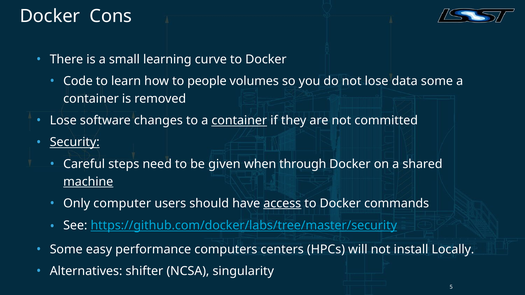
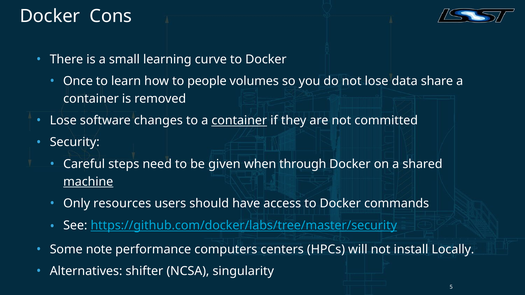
Code: Code -> Once (78, 81)
data some: some -> share (437, 81)
Security underline: present -> none (75, 142)
computer: computer -> resources (122, 204)
access underline: present -> none (282, 204)
easy: easy -> note (99, 250)
